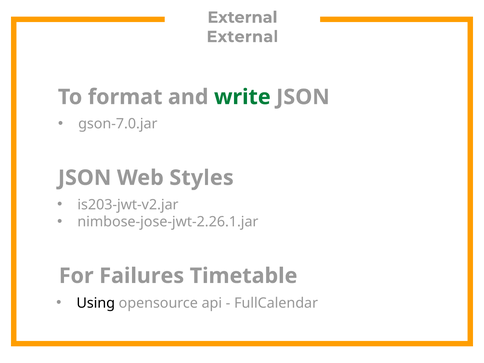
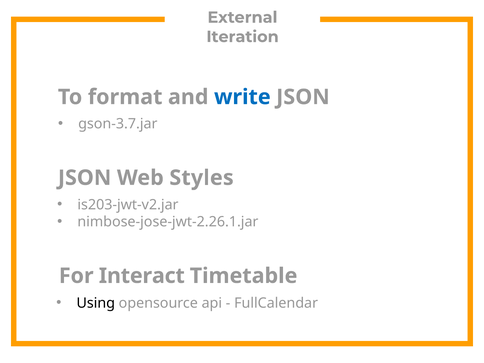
External: External -> Iteration (243, 37)
write colour: green -> blue (242, 97)
gson-7.0.jar: gson-7.0.jar -> gson-3.7.jar (118, 124)
Failures: Failures -> Interact (142, 276)
